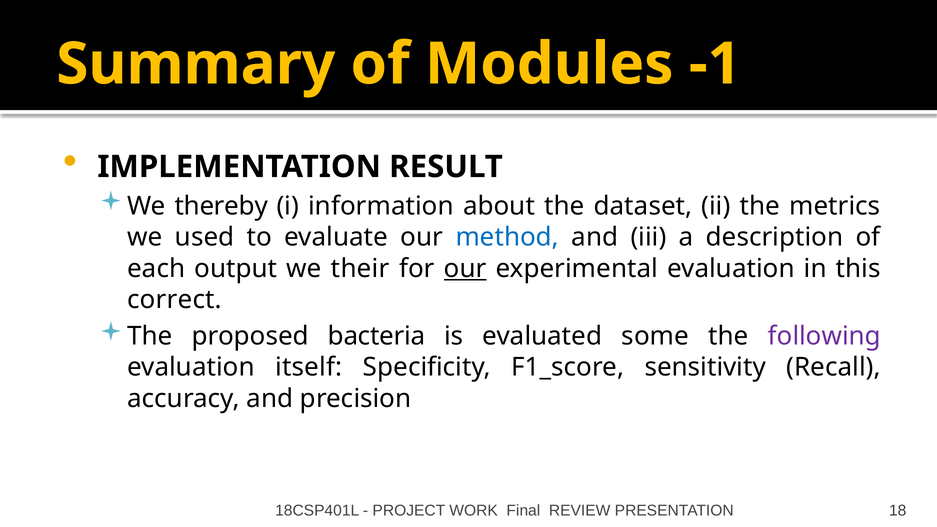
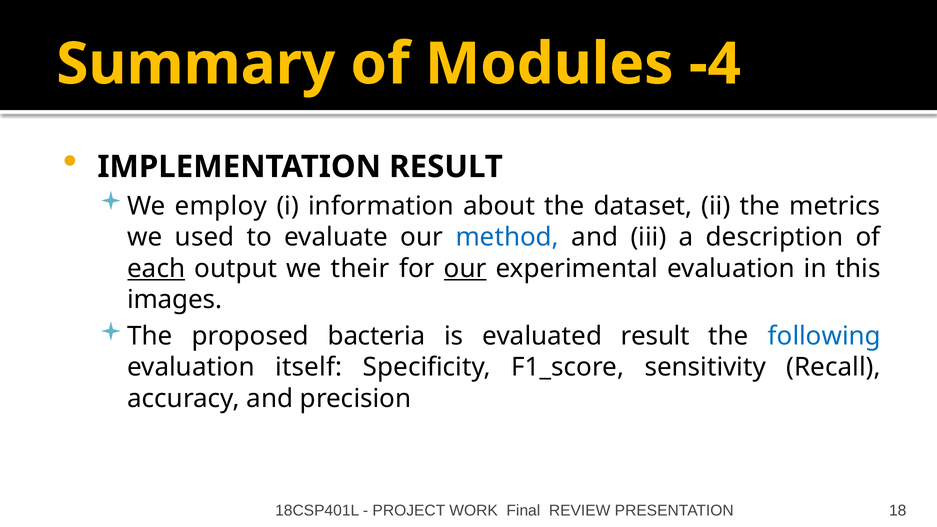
-1: -1 -> -4 (715, 64)
thereby: thereby -> employ (221, 206)
each underline: none -> present (156, 268)
correct: correct -> images (175, 300)
evaluated some: some -> result (655, 336)
following colour: purple -> blue (824, 336)
